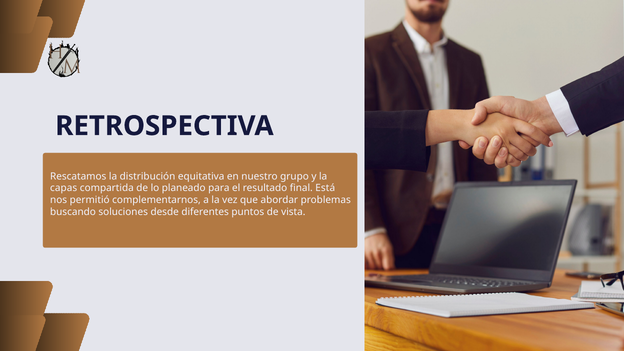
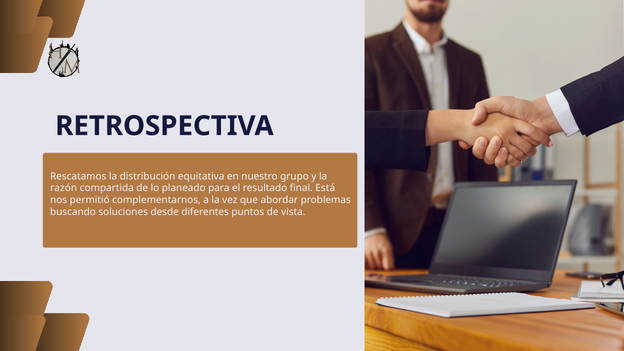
capas: capas -> razón (64, 188)
